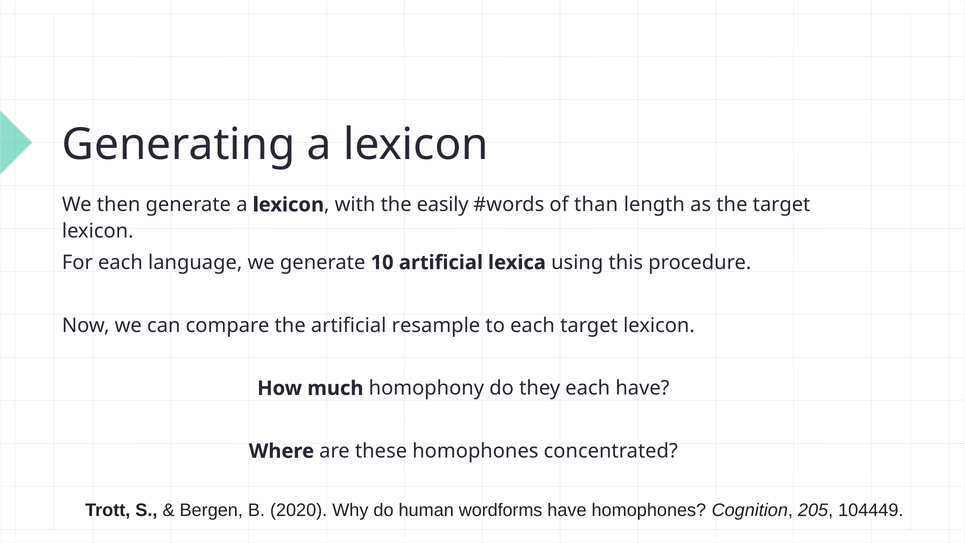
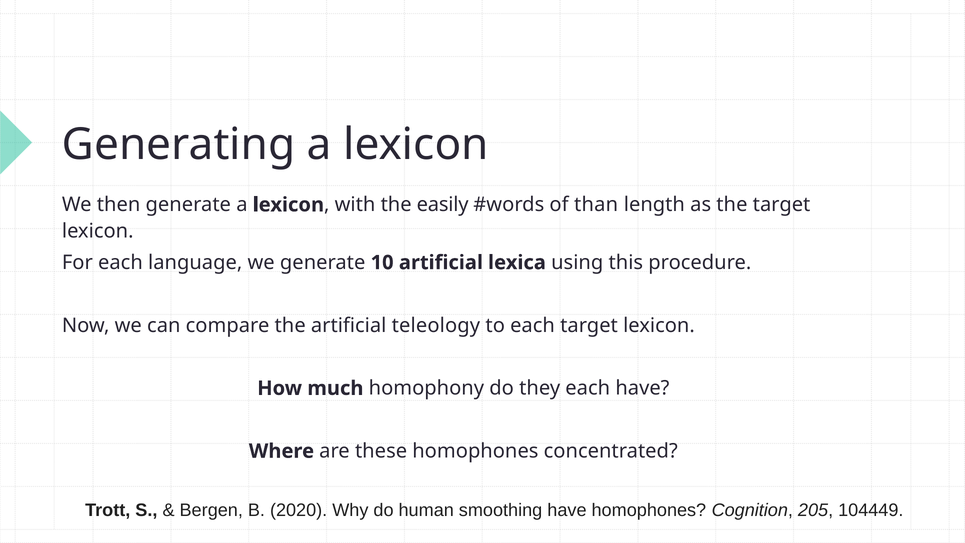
resample: resample -> teleology (436, 325)
wordforms: wordforms -> smoothing (501, 510)
